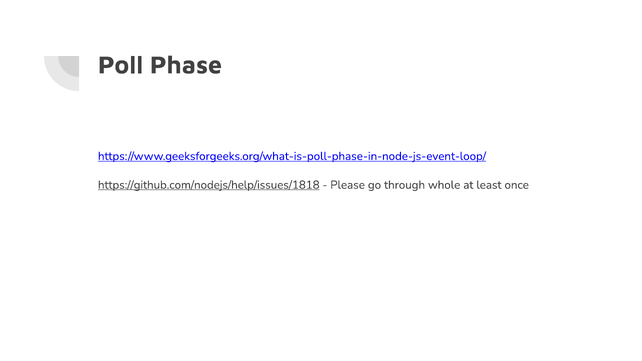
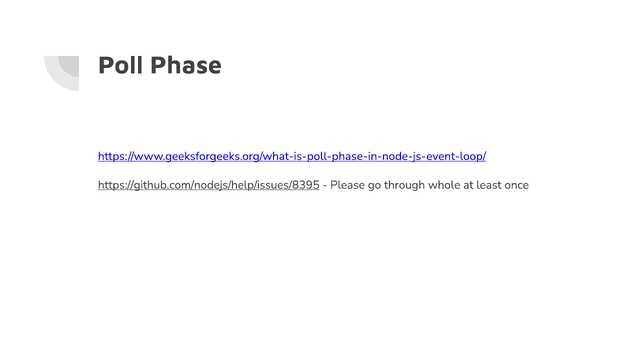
https://github.com/nodejs/help/issues/1818: https://github.com/nodejs/help/issues/1818 -> https://github.com/nodejs/help/issues/8395 (209, 185)
